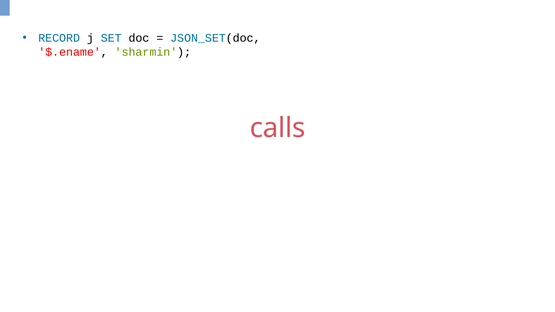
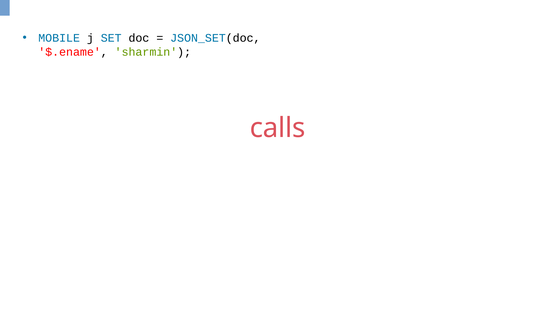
RECORD: RECORD -> MOBILE (59, 38)
